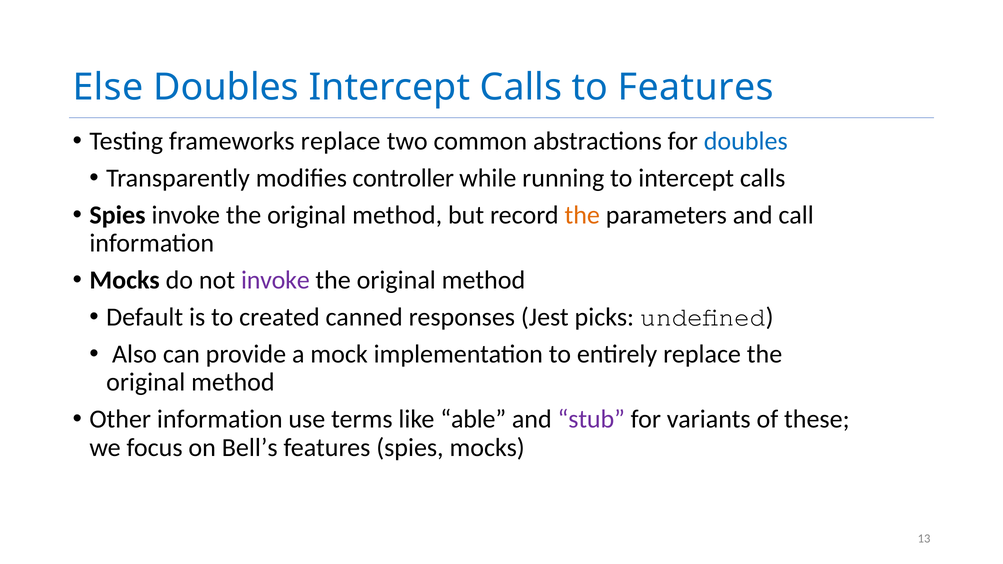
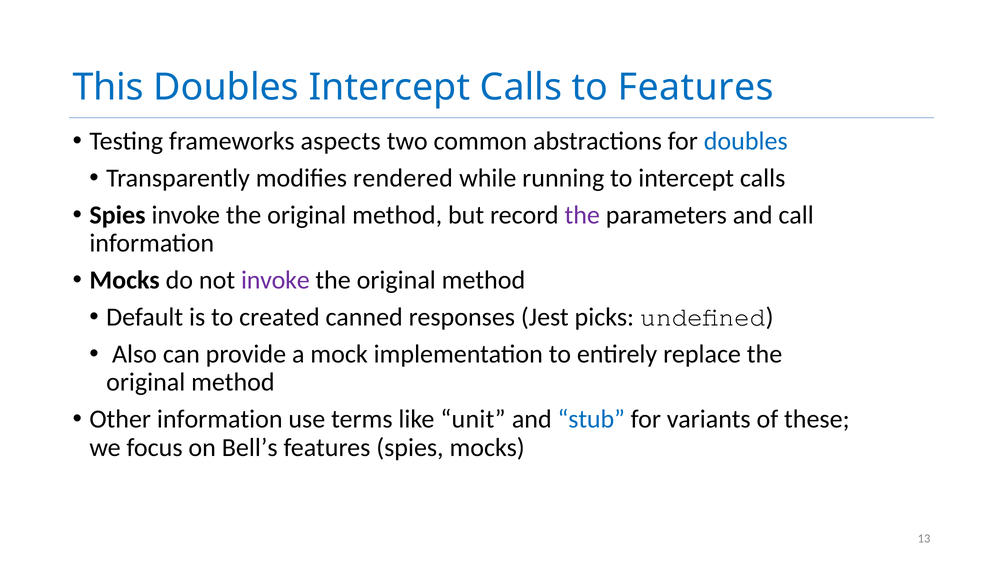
Else: Else -> This (108, 87)
frameworks replace: replace -> aspects (341, 141)
controller: controller -> rendered (403, 178)
the colour: orange -> purple (582, 215)
able: able -> unit (473, 419)
stub colour: purple -> blue (591, 419)
